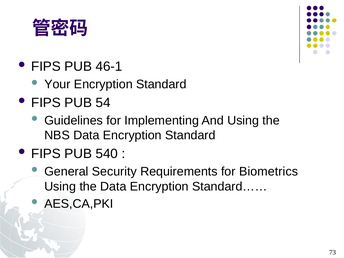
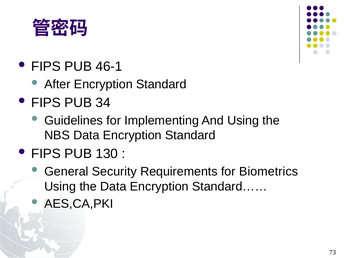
Your: Your -> After (57, 84)
54: 54 -> 34 (103, 103)
540: 540 -> 130 (107, 154)
